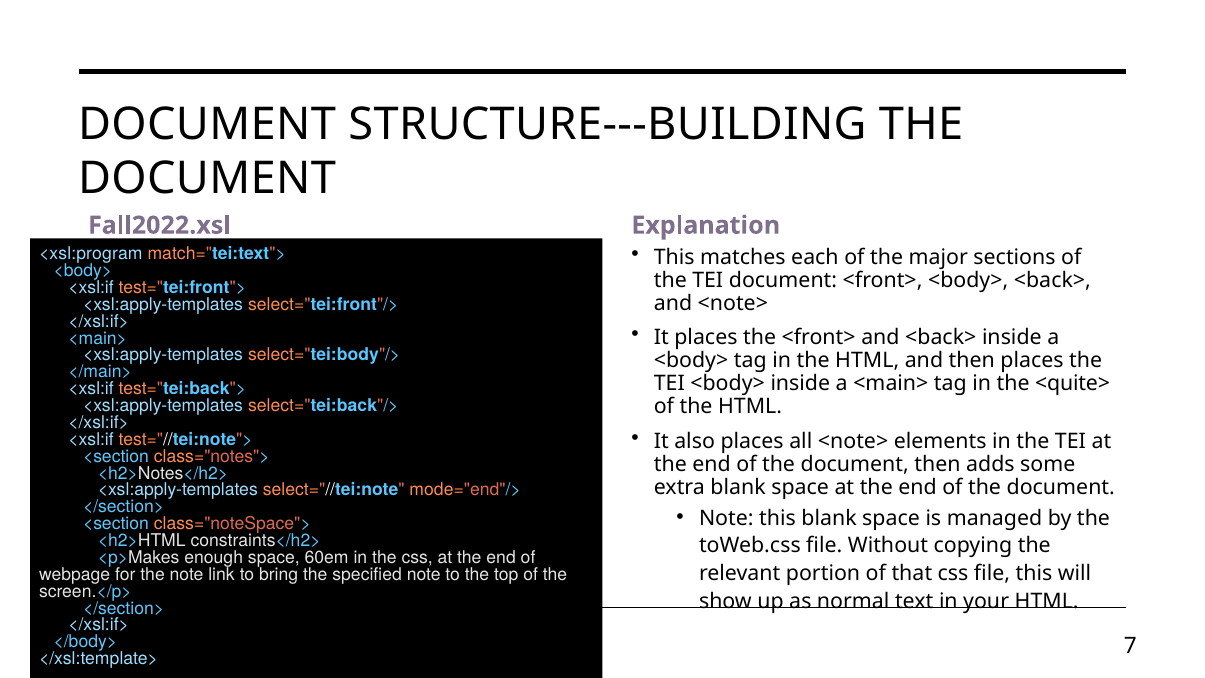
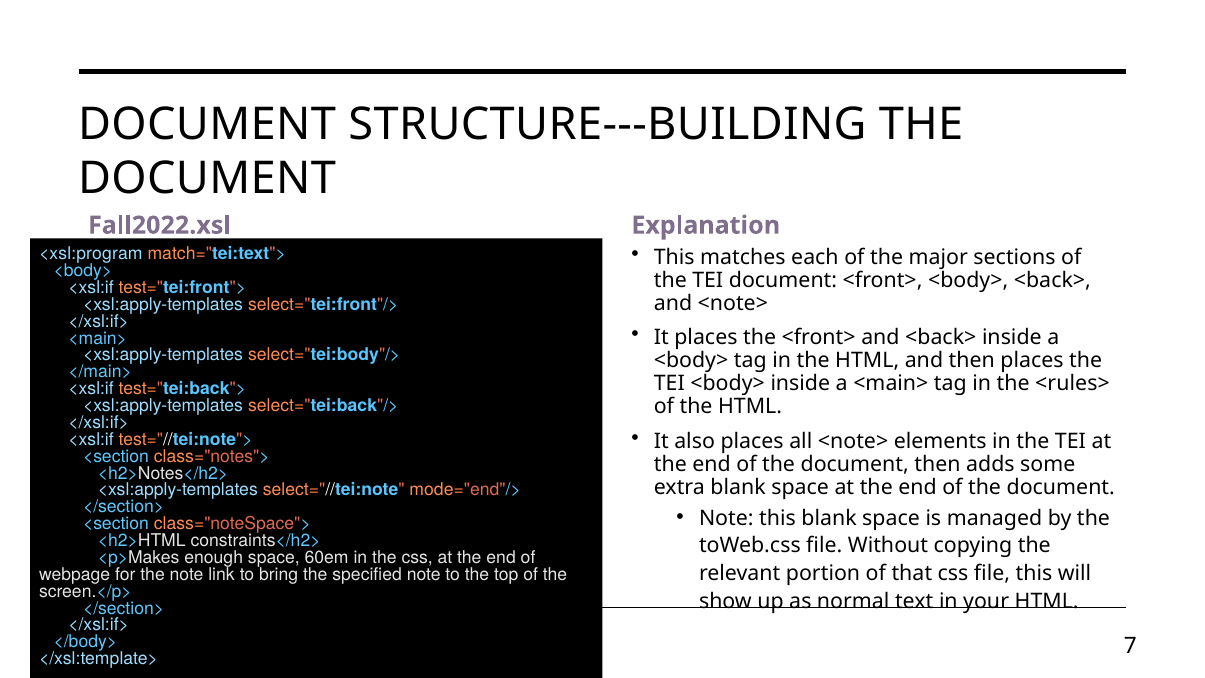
<quite>: <quite> -> <rules> (1072, 384)
